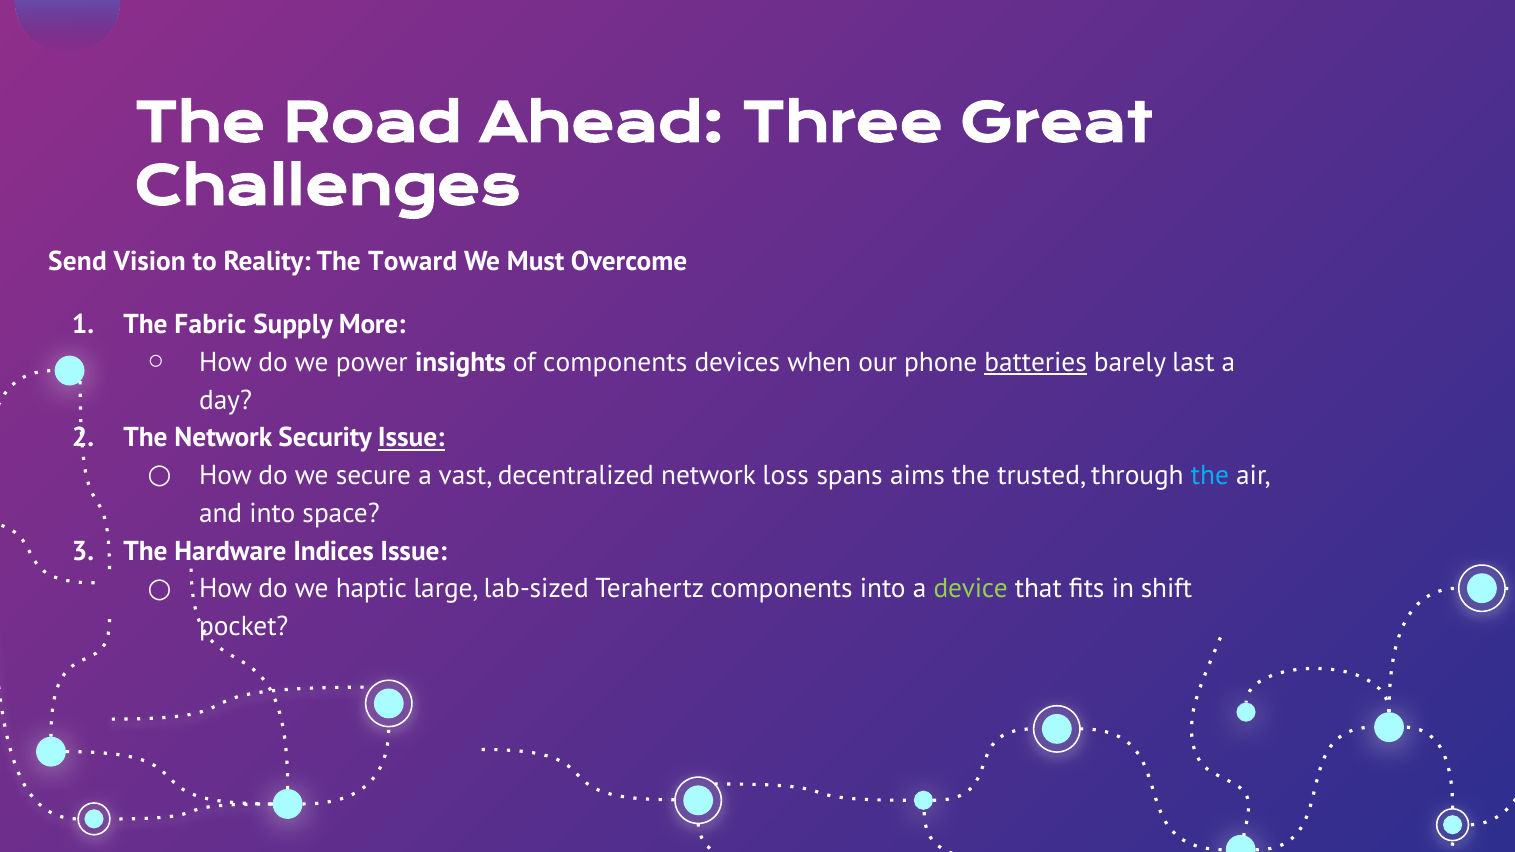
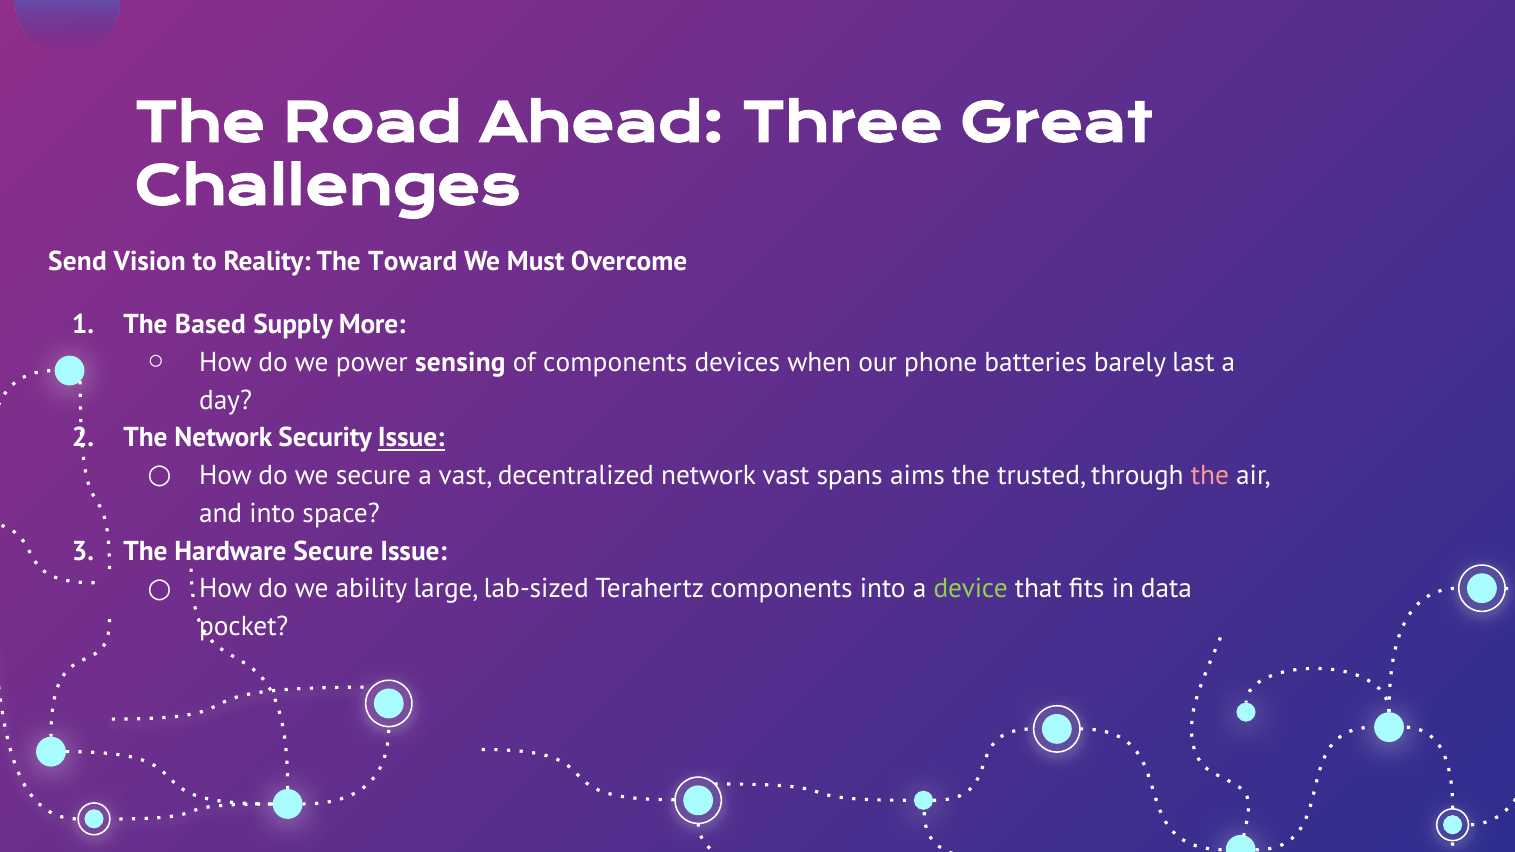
Fabric: Fabric -> Based (210, 325)
insights: insights -> sensing (460, 363)
batteries underline: present -> none (1036, 363)
network loss: loss -> vast (786, 476)
the colour: light blue -> pink (1210, 476)
Hardware Indices: Indices -> Secure (333, 551)
haptic: haptic -> ability (371, 589)
shift: shift -> data (1166, 589)
